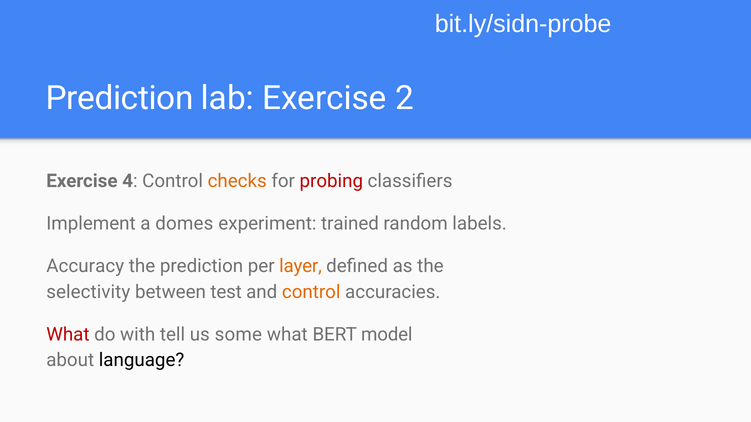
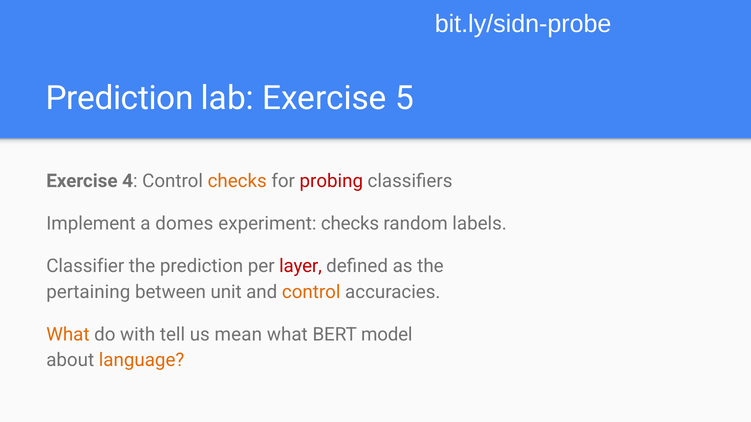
2: 2 -> 5 (404, 99)
experiment trained: trained -> checks (350, 224)
Accuracy: Accuracy -> Classifier (85, 266)
layer colour: orange -> red (300, 266)
selectivity: selectivity -> pertaining (88, 292)
test: test -> unit (226, 292)
What colour: red -> orange (68, 335)
some: some -> mean (238, 335)
language colour: black -> orange (142, 361)
